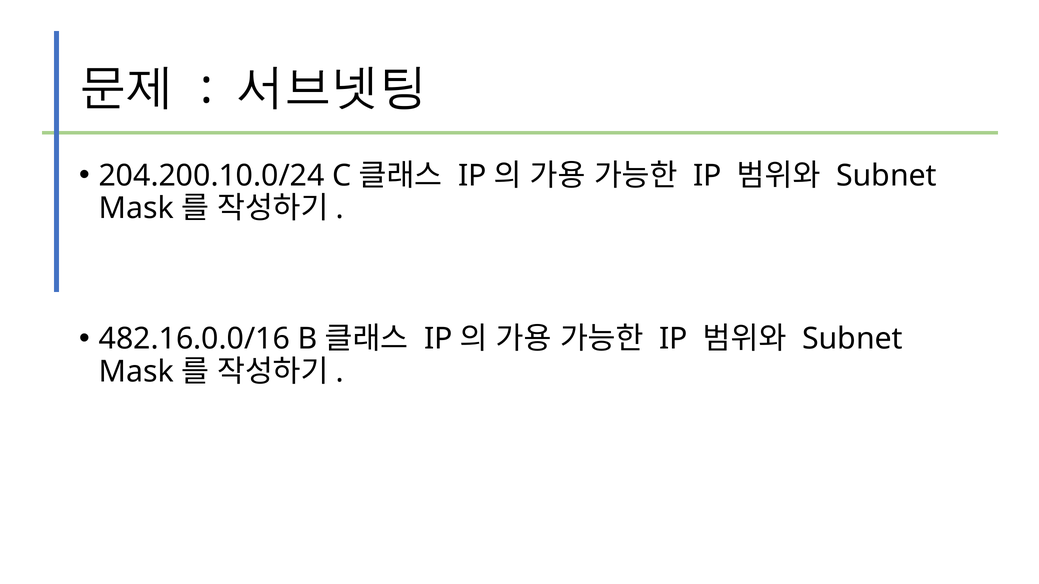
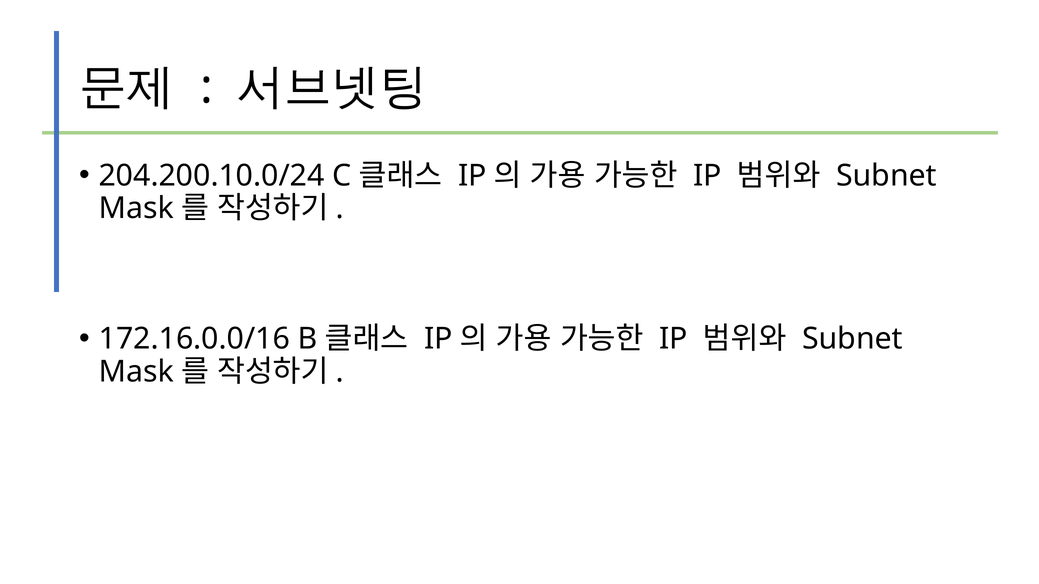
482.16.0.0/16: 482.16.0.0/16 -> 172.16.0.0/16 (194, 339)
